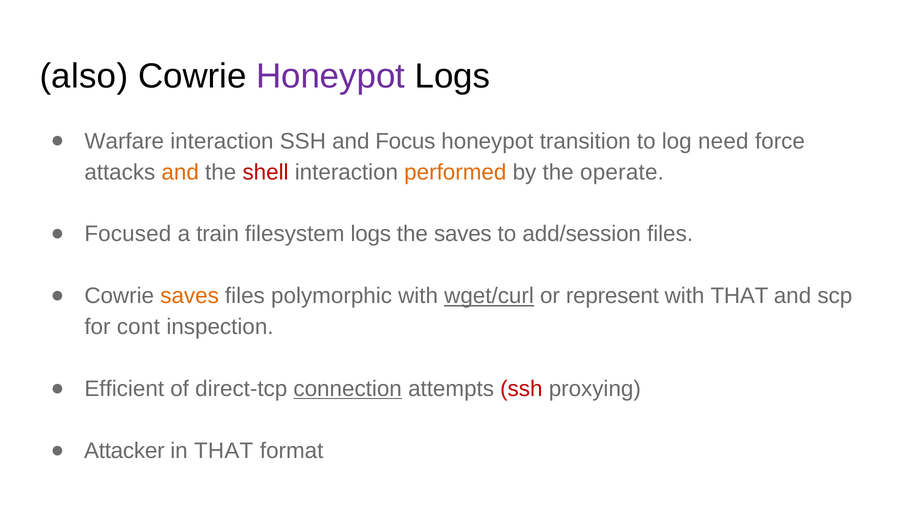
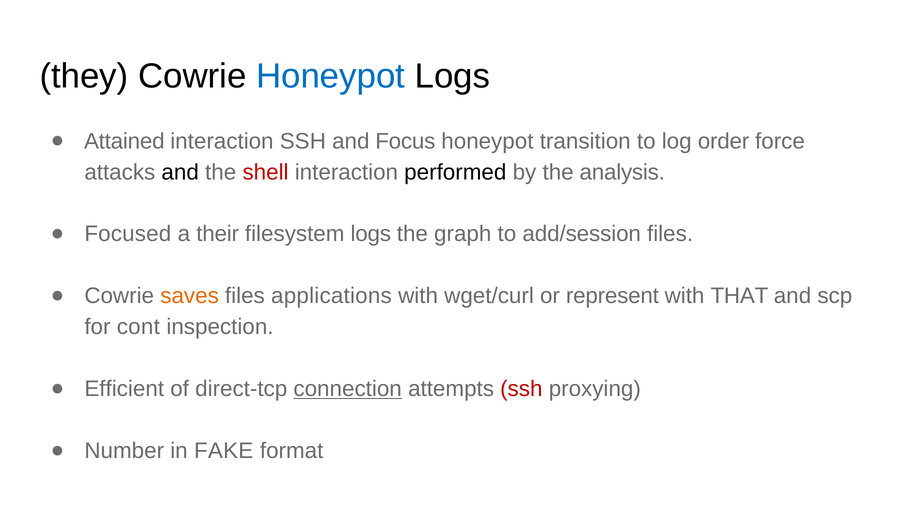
also: also -> they (84, 76)
Honeypot colour: purple -> blue (331, 76)
Warfare: Warfare -> Attained (124, 141)
need: need -> order (724, 141)
and colour: orange -> black (180, 172)
performed colour: orange -> black (455, 172)
operate: operate -> analysis (622, 172)
train: train -> their (218, 234)
the saves: saves -> graph (463, 234)
polymorphic: polymorphic -> applications (331, 296)
wget/curl underline: present -> none (489, 296)
Attacker: Attacker -> Number (124, 450)
in THAT: THAT -> FAKE (224, 450)
